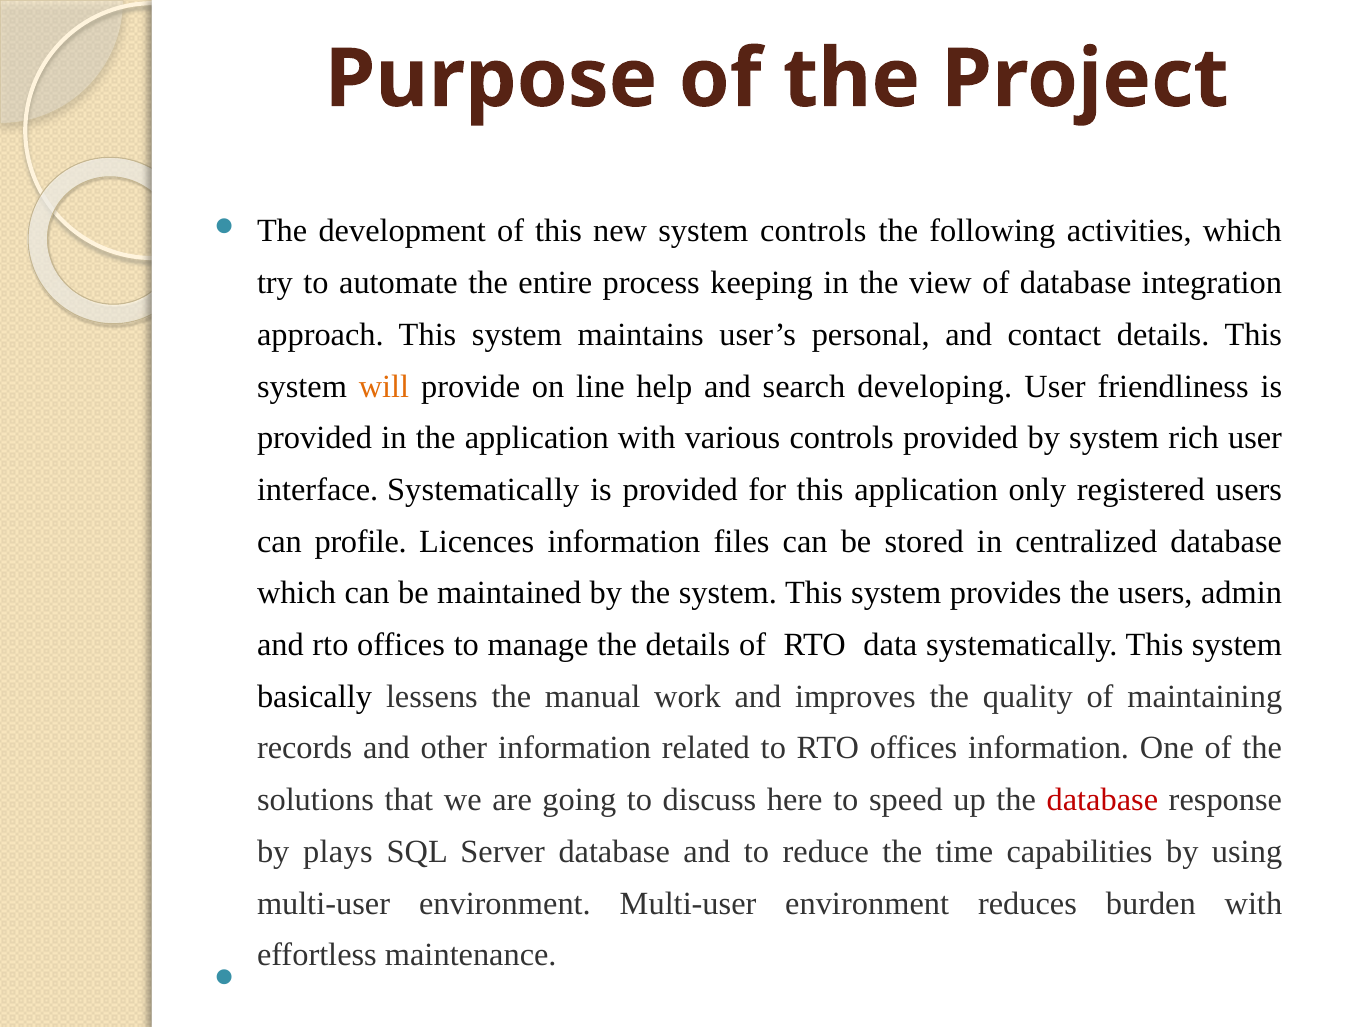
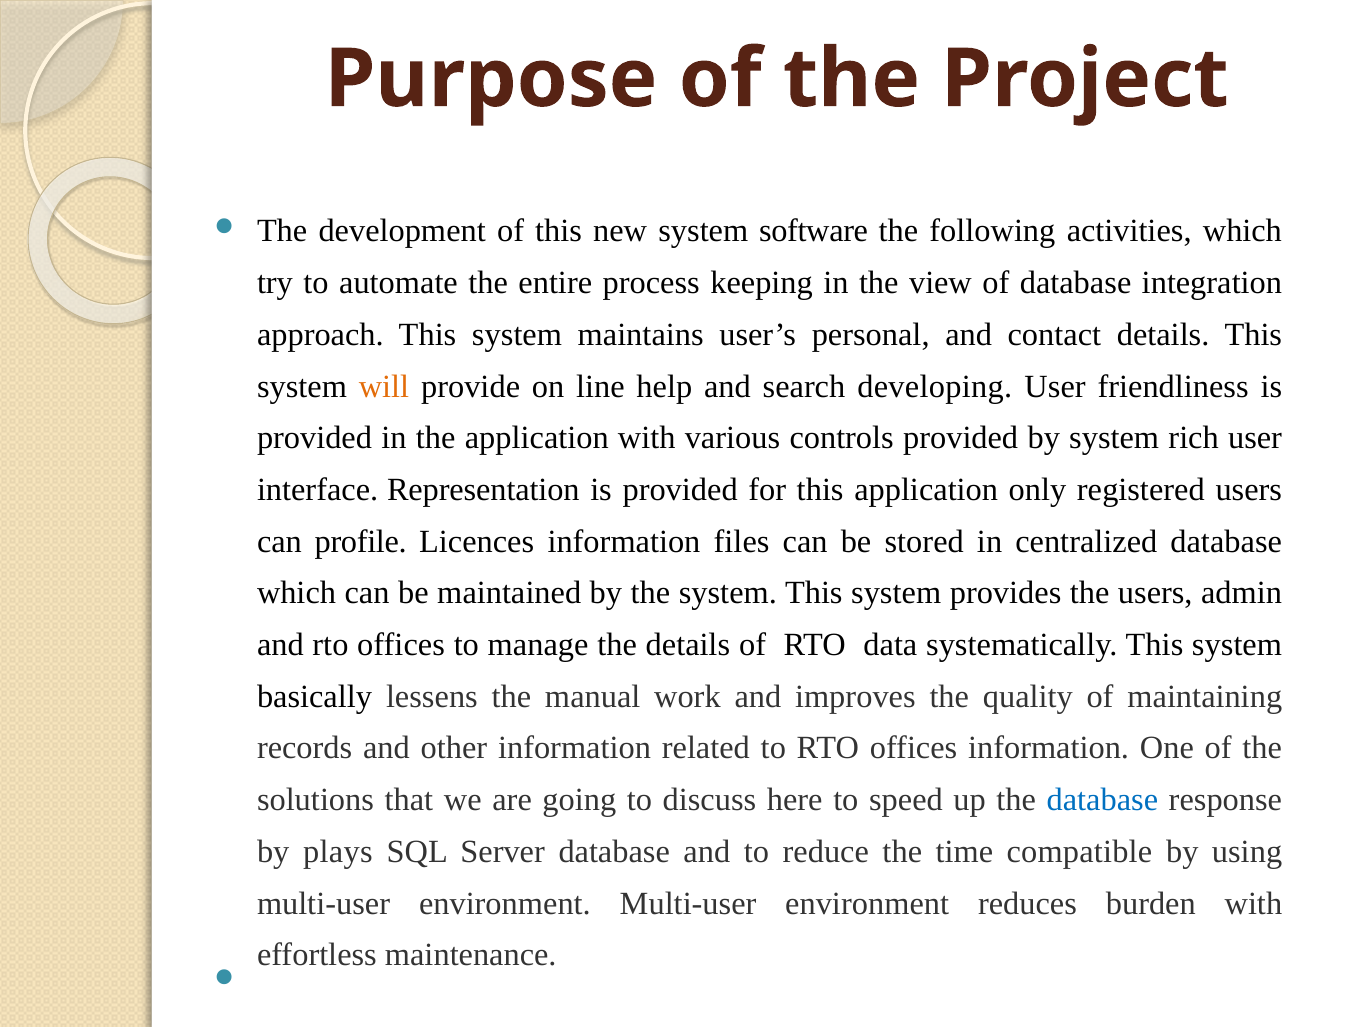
system controls: controls -> software (814, 231)
interface Systematically: Systematically -> Representation (483, 490)
database colour: red -> blue (1102, 800)
capabilities: capabilities -> compatible (1079, 852)
